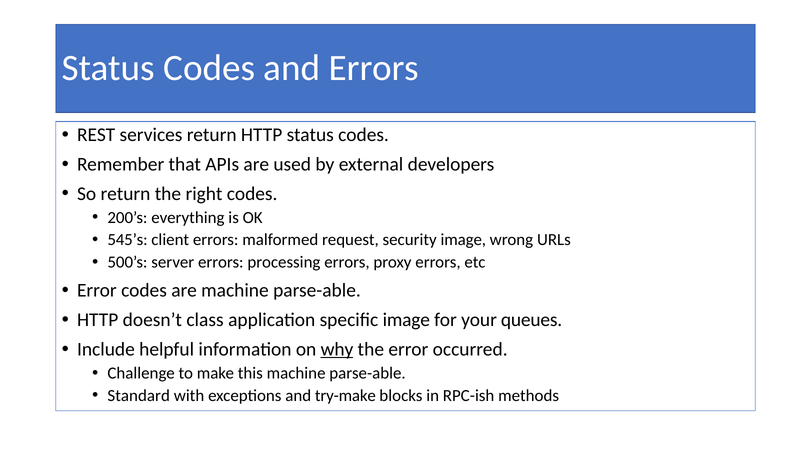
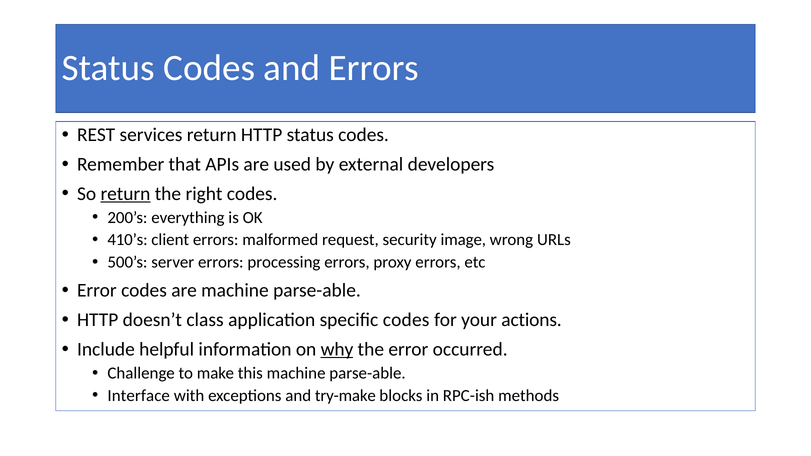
return underline: none -> present (125, 194)
545’s: 545’s -> 410’s (128, 240)
specific image: image -> codes (406, 320)
queues: queues -> actions (532, 320)
Standard: Standard -> Interface (139, 396)
